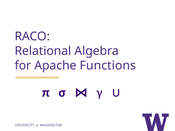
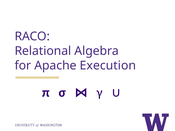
Functions: Functions -> Execution (108, 66)
